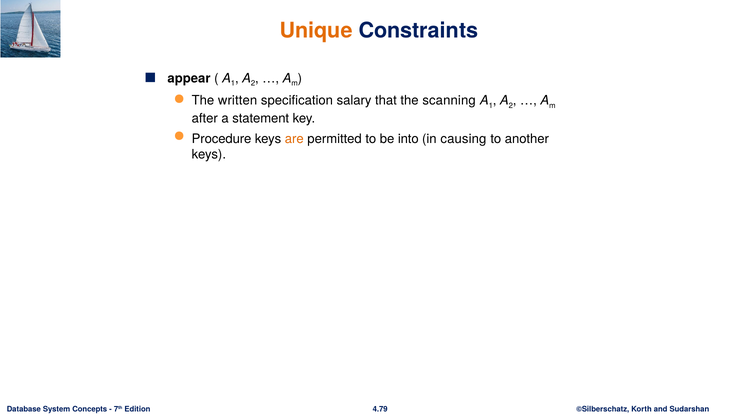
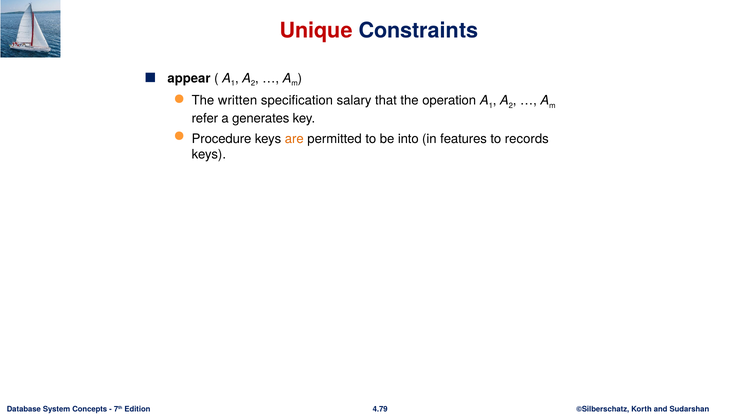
Unique colour: orange -> red (316, 31)
scanning: scanning -> operation (449, 101)
after: after -> refer (205, 118)
statement: statement -> generates (261, 118)
causing: causing -> features (464, 139)
another: another -> records (527, 139)
